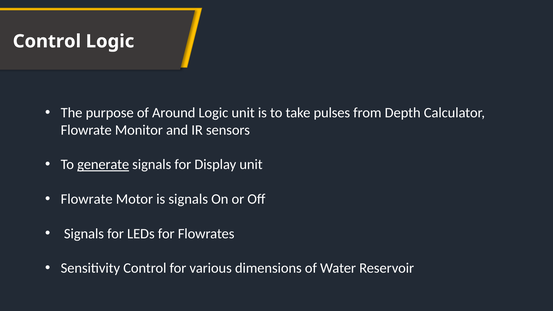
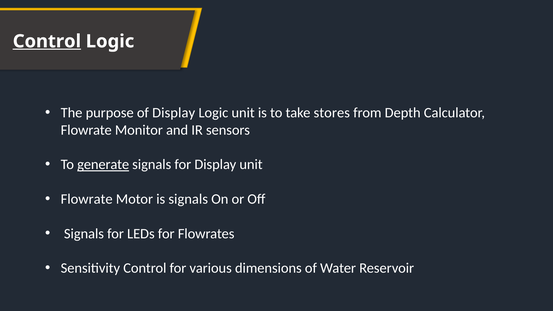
Control underline: none -> present (47, 41)
of Around: Around -> Display (174, 113)
pulses: pulses -> stores (332, 113)
